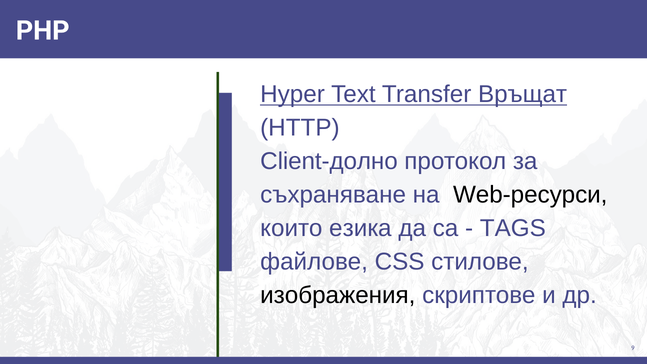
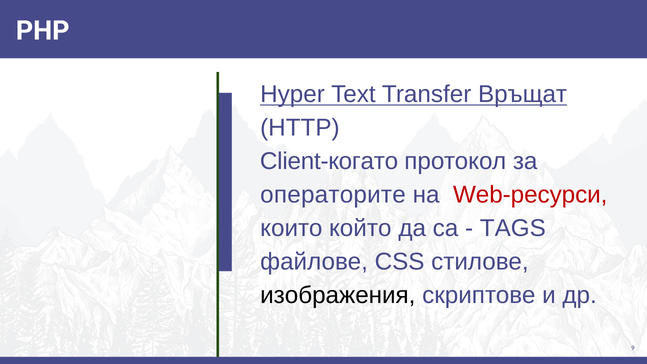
Client-долно: Client-долно -> Client-когато (329, 161)
съхраняване: съхраняване -> операторите (333, 195)
Web-ресурси colour: black -> red (530, 195)
езика: езика -> който (360, 228)
